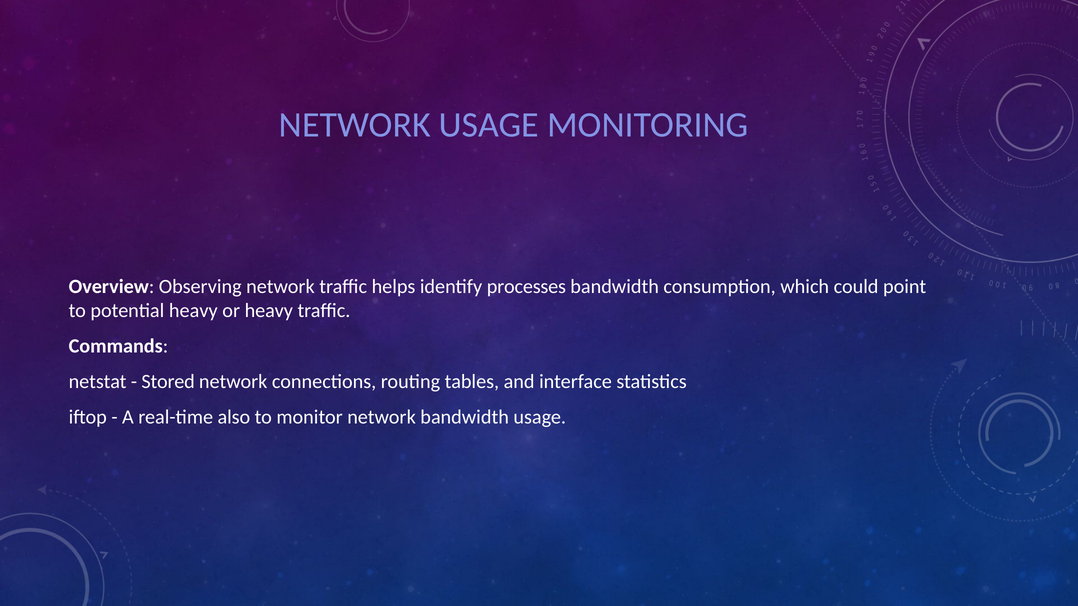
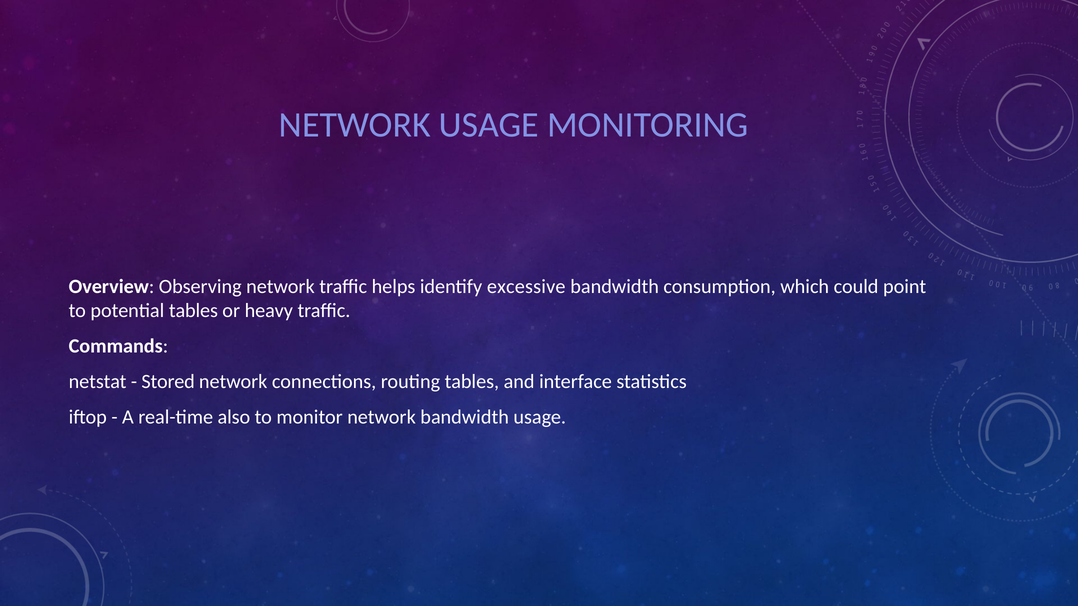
processes: processes -> excessive (526, 287)
potential heavy: heavy -> tables (193, 311)
